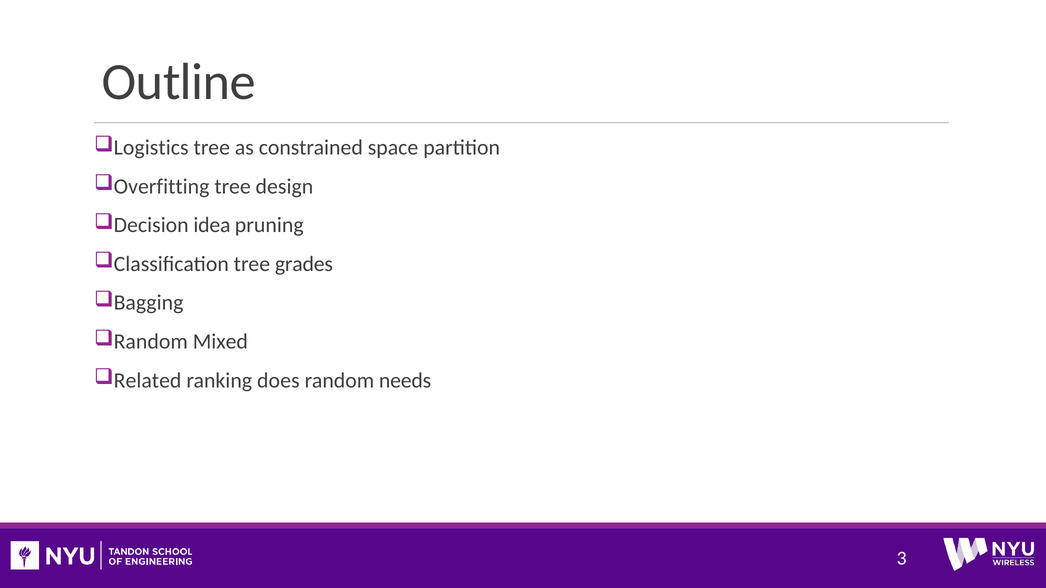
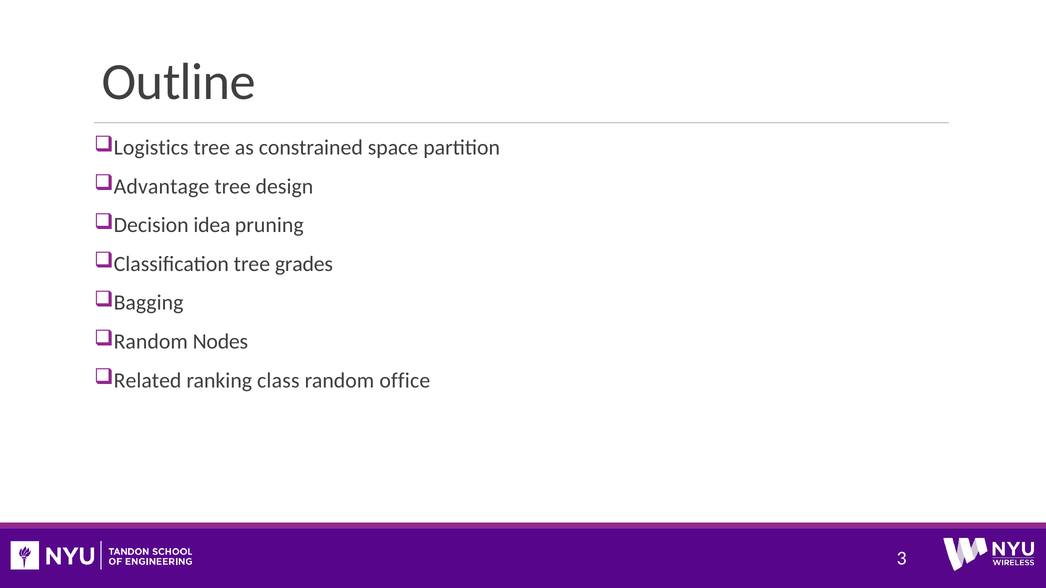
Overfitting: Overfitting -> Advantage (162, 186)
Mixed: Mixed -> Nodes (220, 342)
does: does -> class (278, 381)
needs: needs -> office (405, 381)
